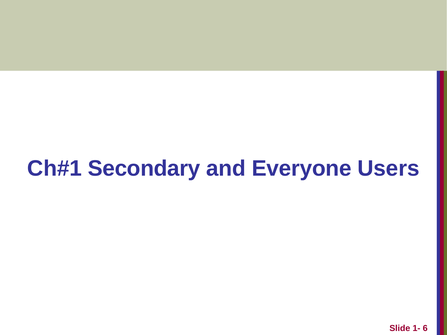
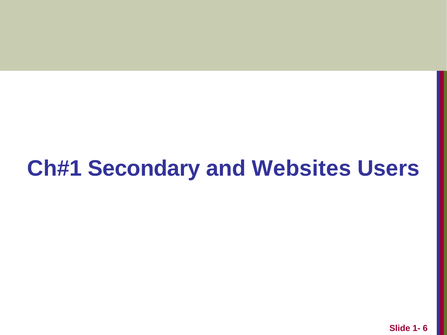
Everyone: Everyone -> Websites (302, 168)
